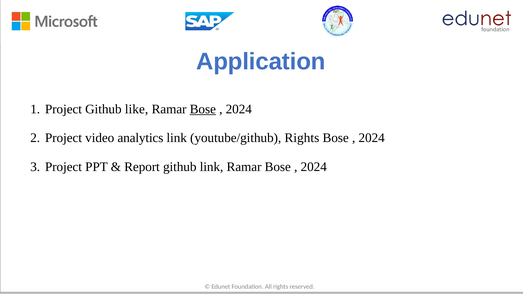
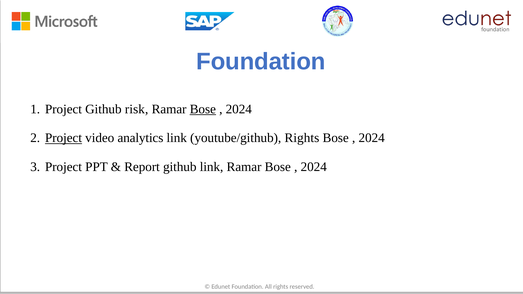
Application: Application -> Foundation (261, 62)
like: like -> risk (137, 109)
Project underline: none -> present (63, 138)
